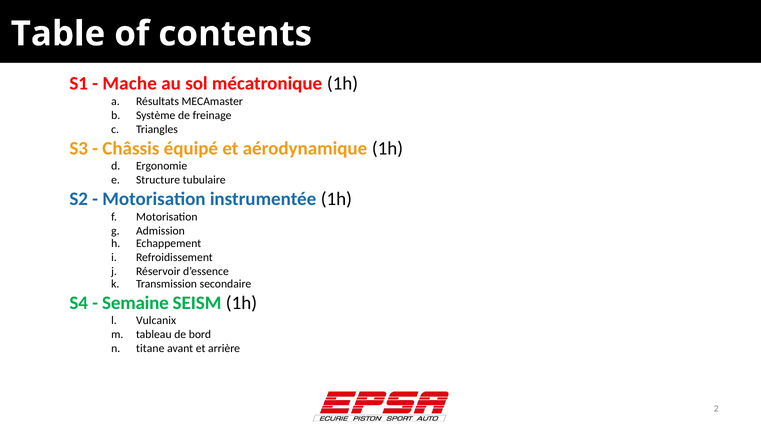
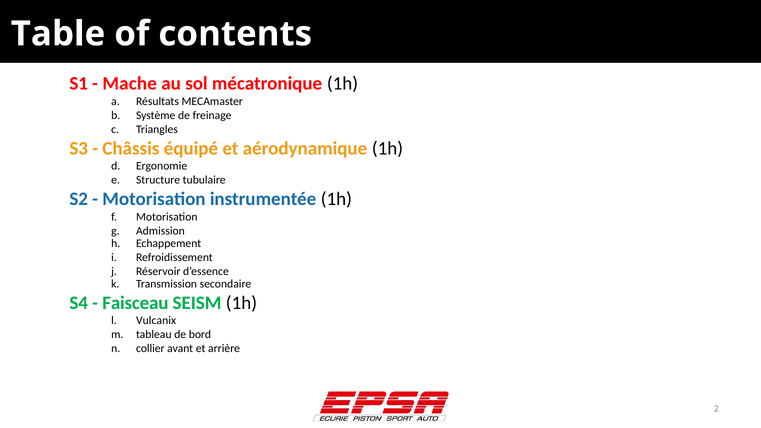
Semaine: Semaine -> Faisceau (135, 303)
titane: titane -> collier (150, 349)
